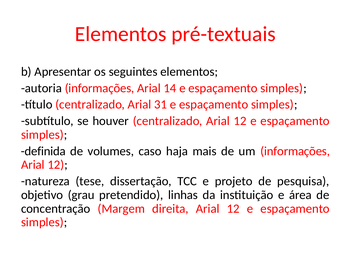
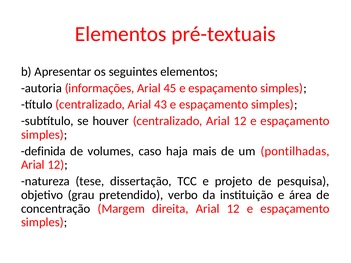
14: 14 -> 45 (170, 88)
31: 31 -> 43 (161, 105)
um informações: informações -> pontilhadas (295, 151)
linhas: linhas -> verbo (183, 195)
